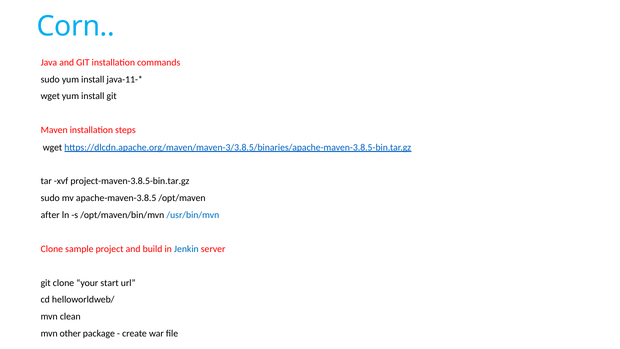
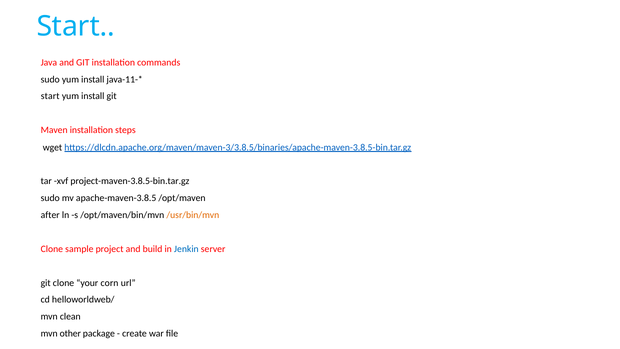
Corn: Corn -> Start (76, 26)
wget: wget -> start (50, 96)
/usr/bin/mvn colour: blue -> orange (193, 215)
start: start -> corn (109, 283)
